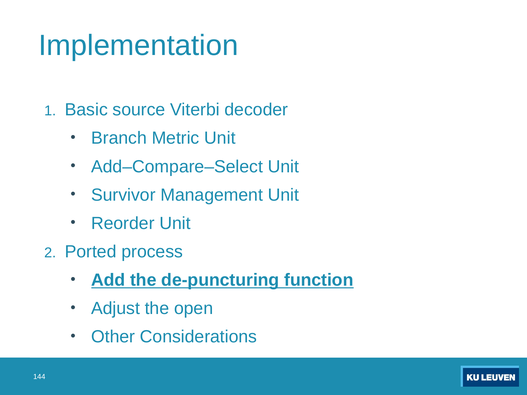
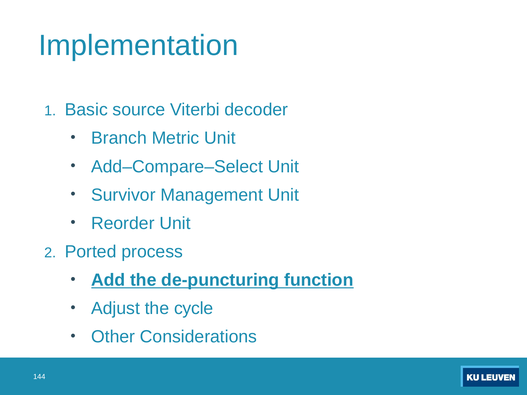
open: open -> cycle (194, 309)
